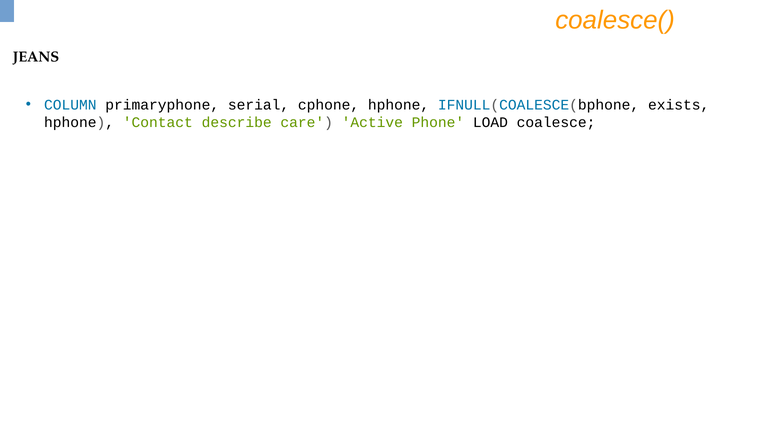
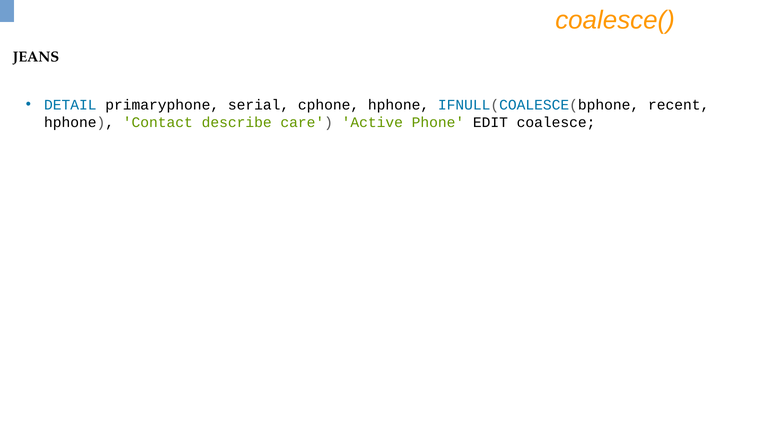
COLUMN: COLUMN -> DETAIL (70, 105)
exists: exists -> recent (679, 105)
LOAD: LOAD -> EDIT (490, 123)
